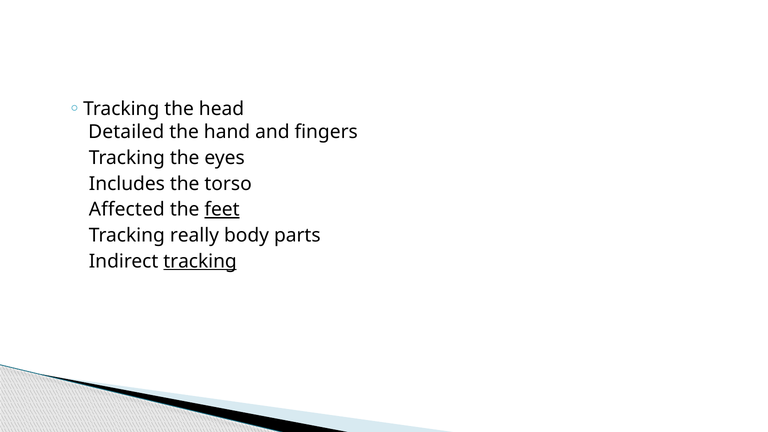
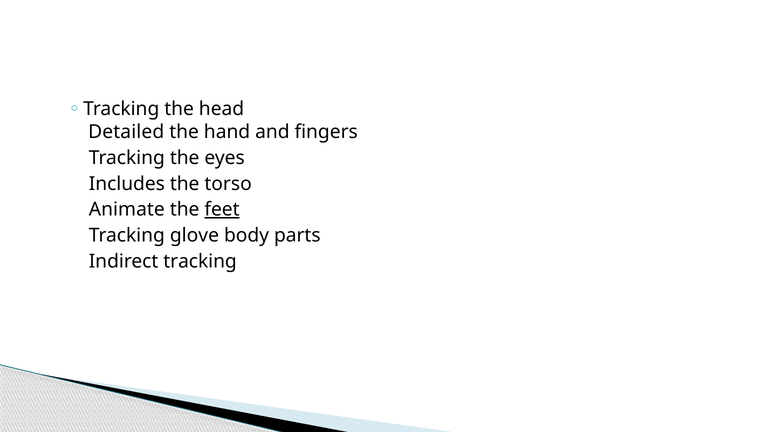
Affected: Affected -> Animate (127, 210)
really: really -> glove (194, 235)
tracking underline: present -> none (200, 261)
